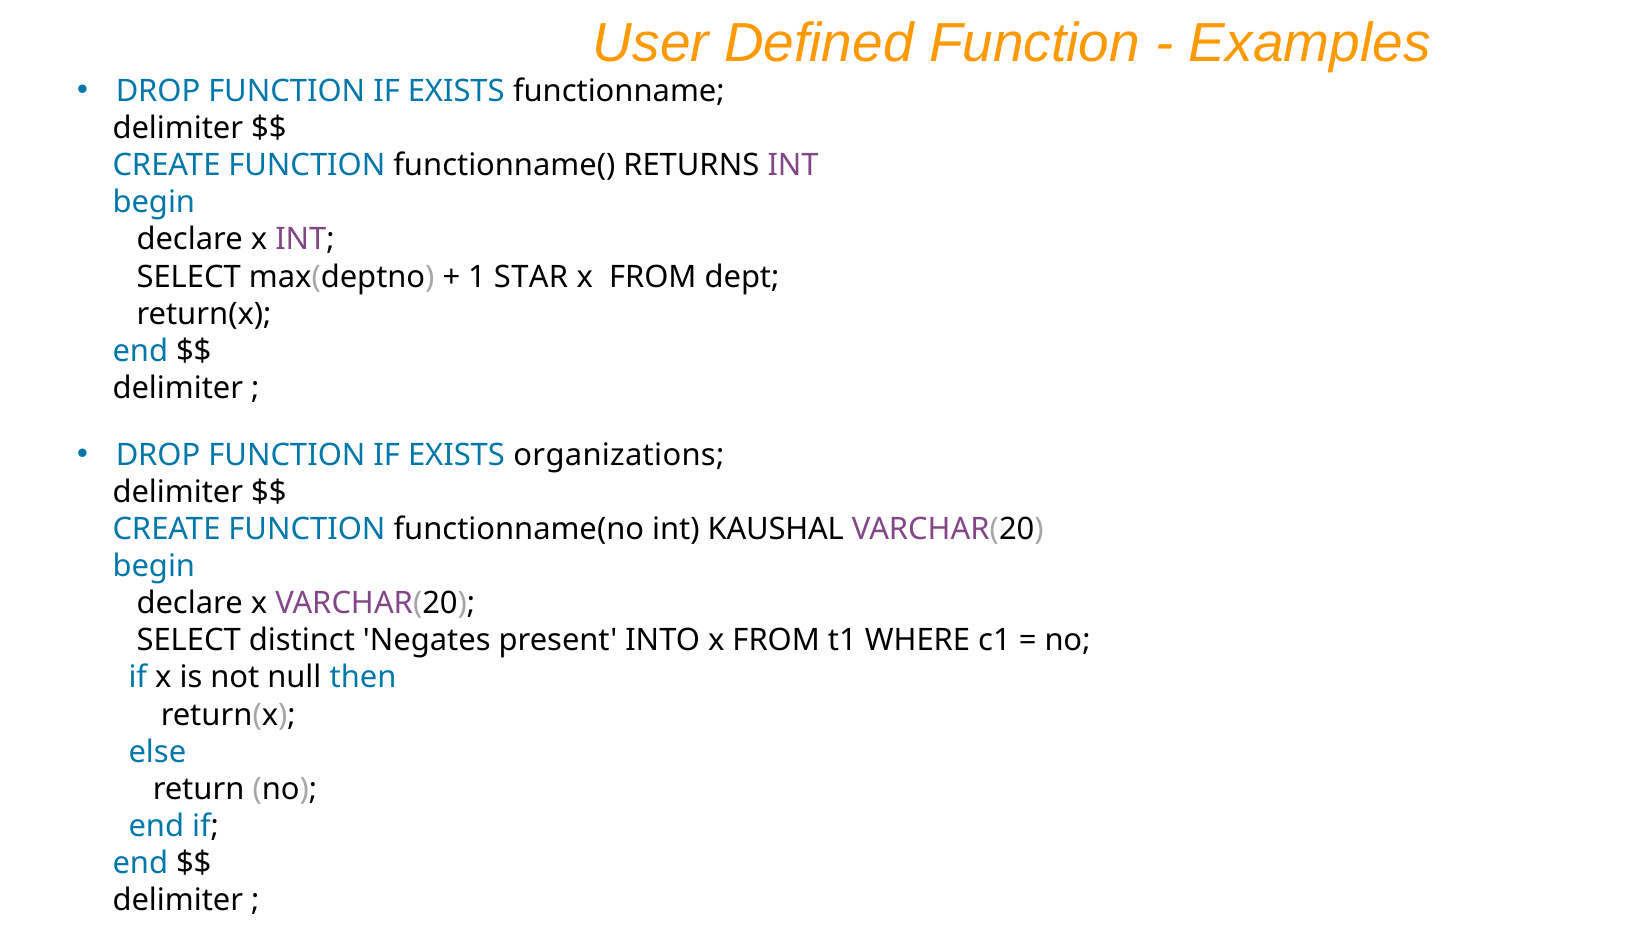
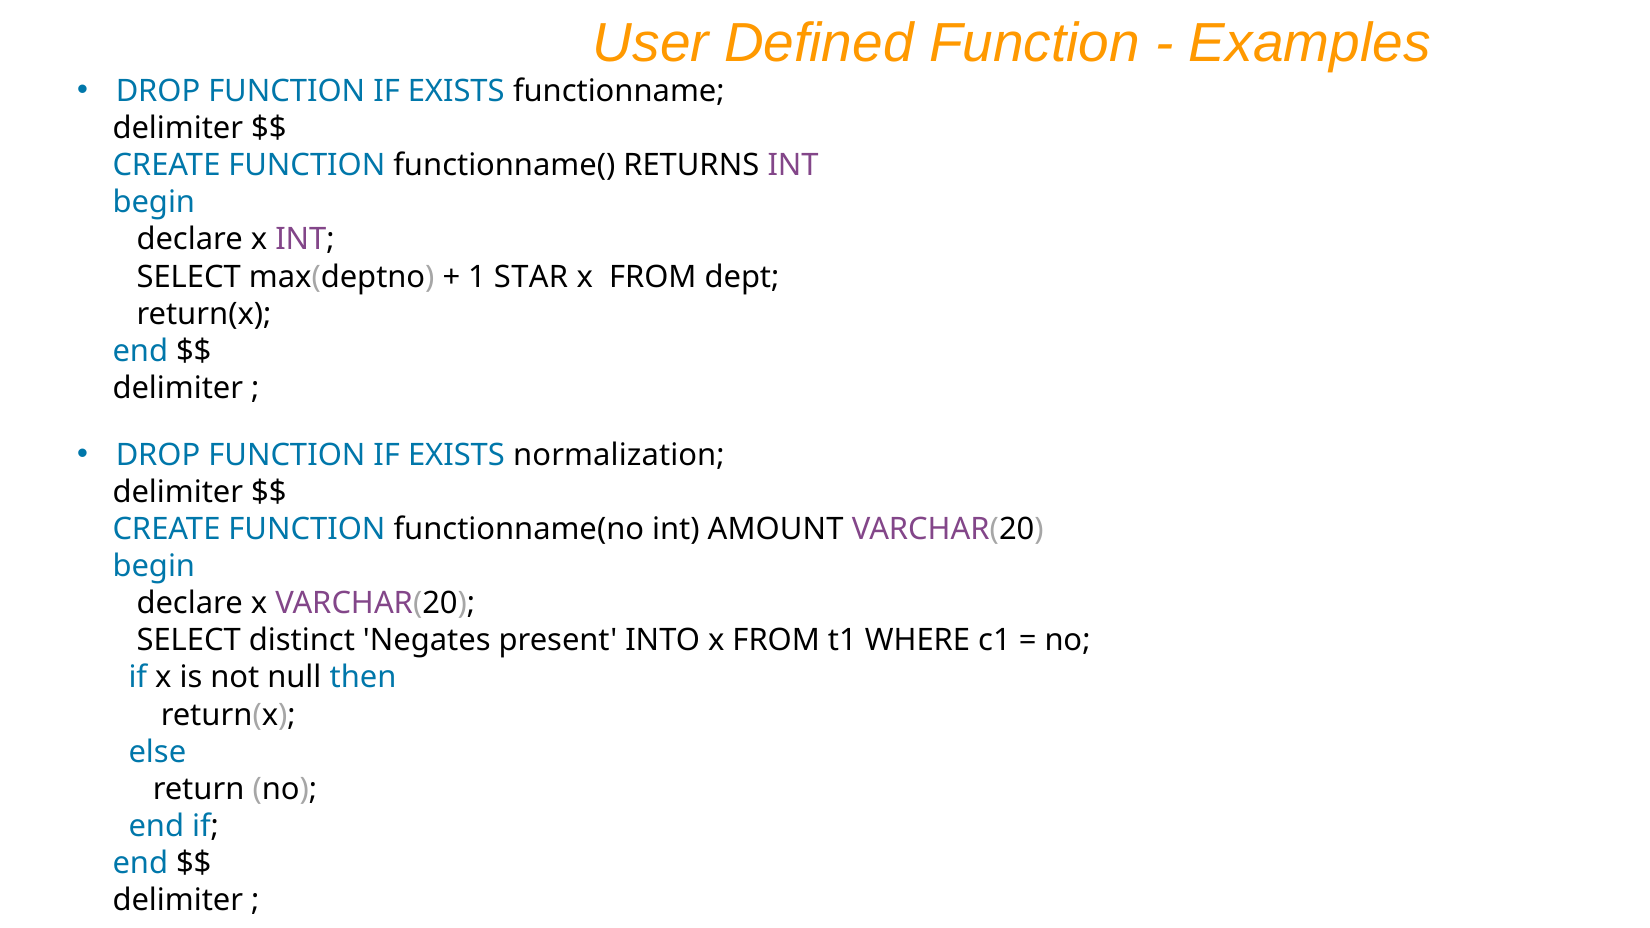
organizations: organizations -> normalization (619, 455)
KAUSHAL: KAUSHAL -> AMOUNT (776, 529)
